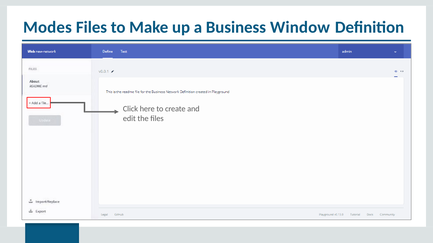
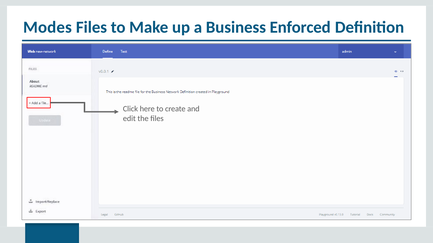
Window: Window -> Enforced (300, 27)
